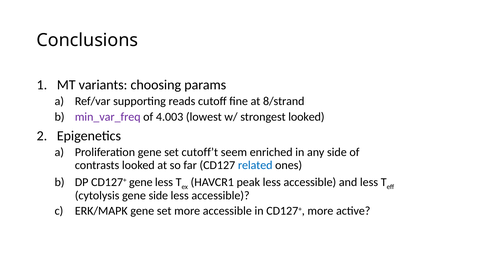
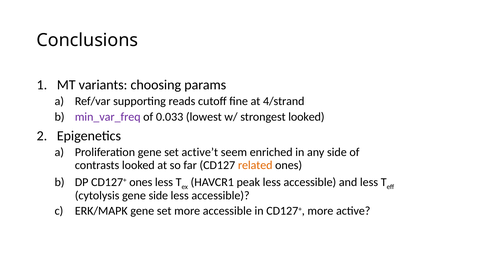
8/strand: 8/strand -> 4/strand (284, 101)
4.003: 4.003 -> 0.033 (170, 117)
cutoff’t: cutoff’t -> active’t (200, 152)
related colour: blue -> orange (255, 165)
CD127+ gene: gene -> ones (141, 182)
